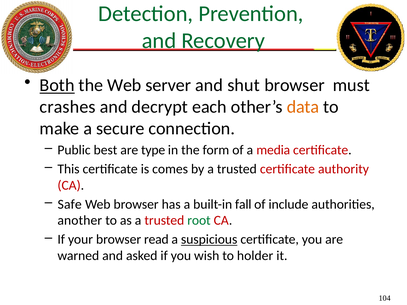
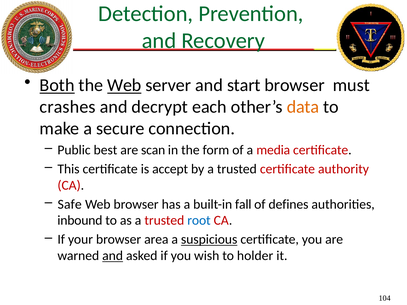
Web underline: none -> present (124, 85)
shut: shut -> start (244, 85)
type: type -> scan (153, 150)
comes: comes -> accept (170, 169)
include: include -> defines (289, 204)
another: another -> inbound (80, 221)
root colour: green -> blue (199, 221)
read: read -> area (156, 240)
and underline: none -> present (113, 256)
